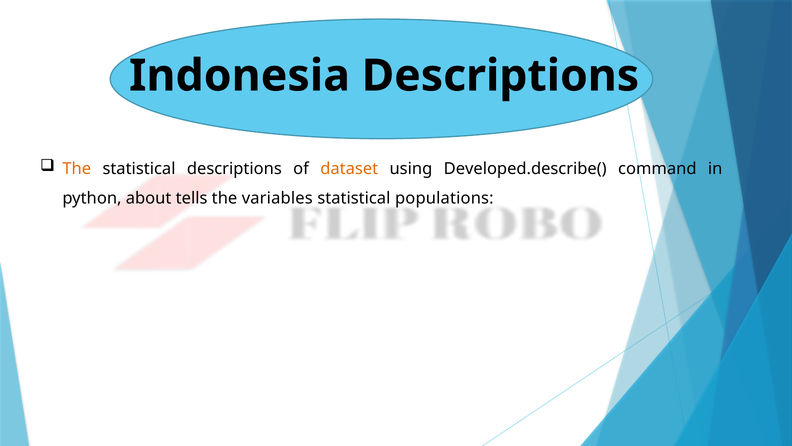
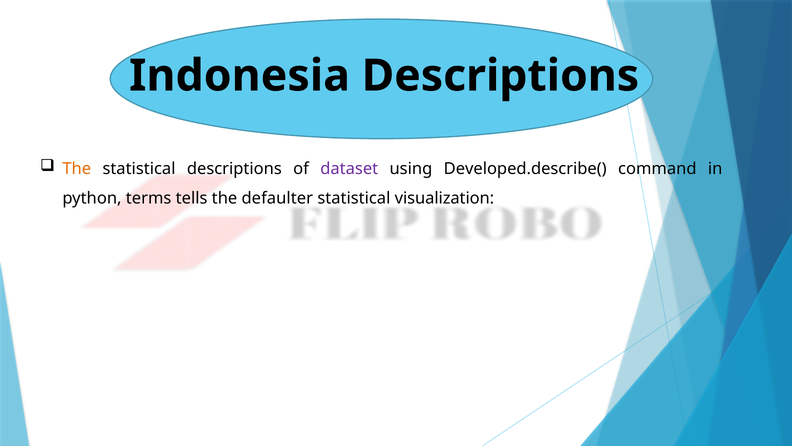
dataset colour: orange -> purple (349, 168)
about: about -> terms (149, 198)
variables: variables -> defaulter (277, 198)
populations: populations -> visualization (444, 198)
